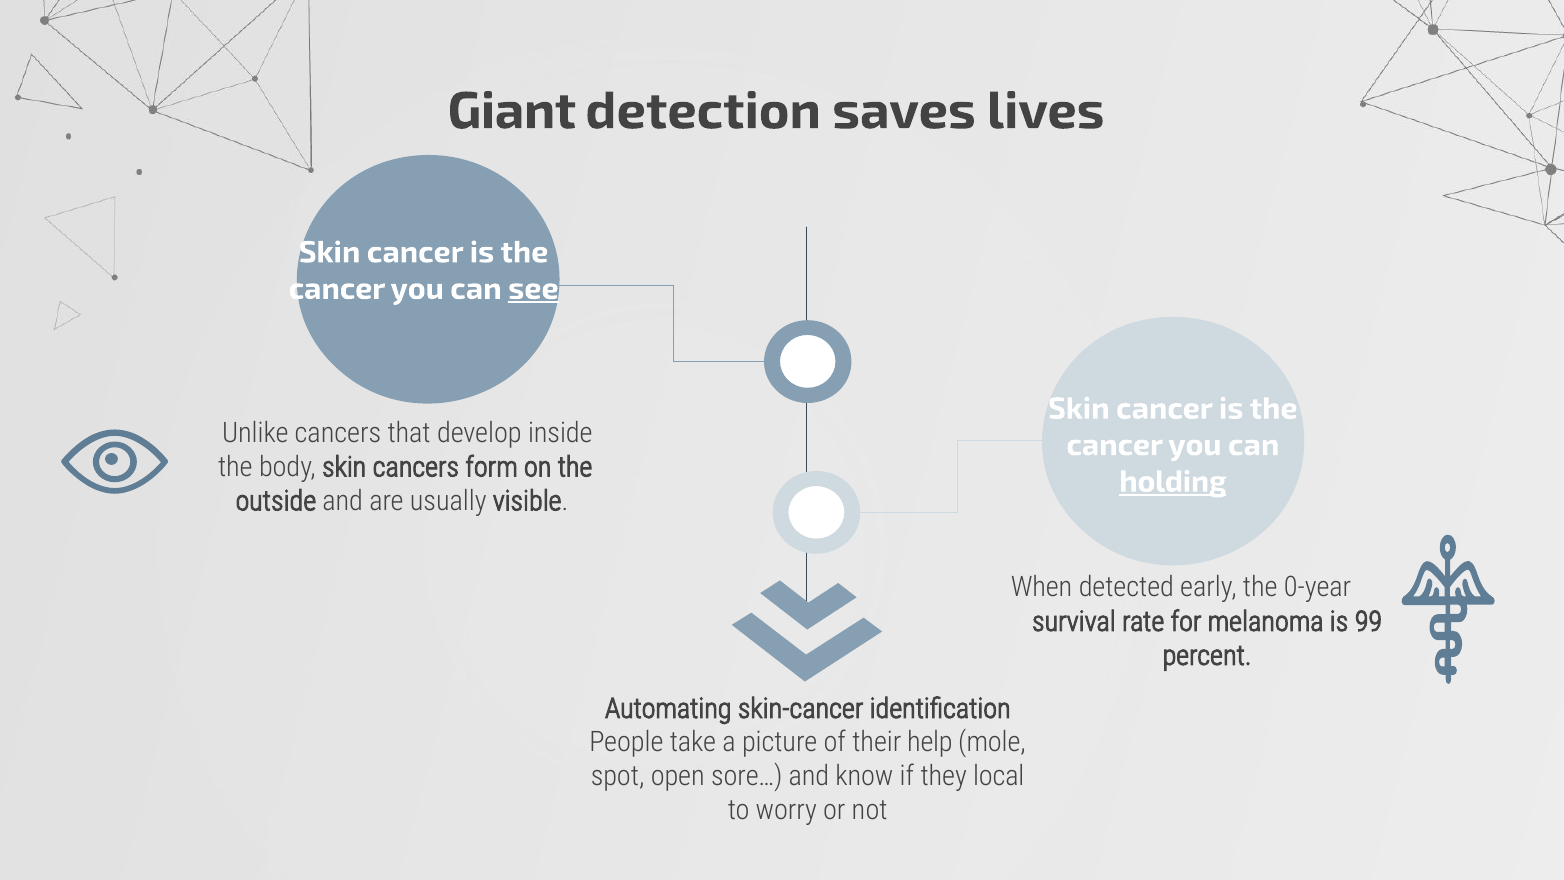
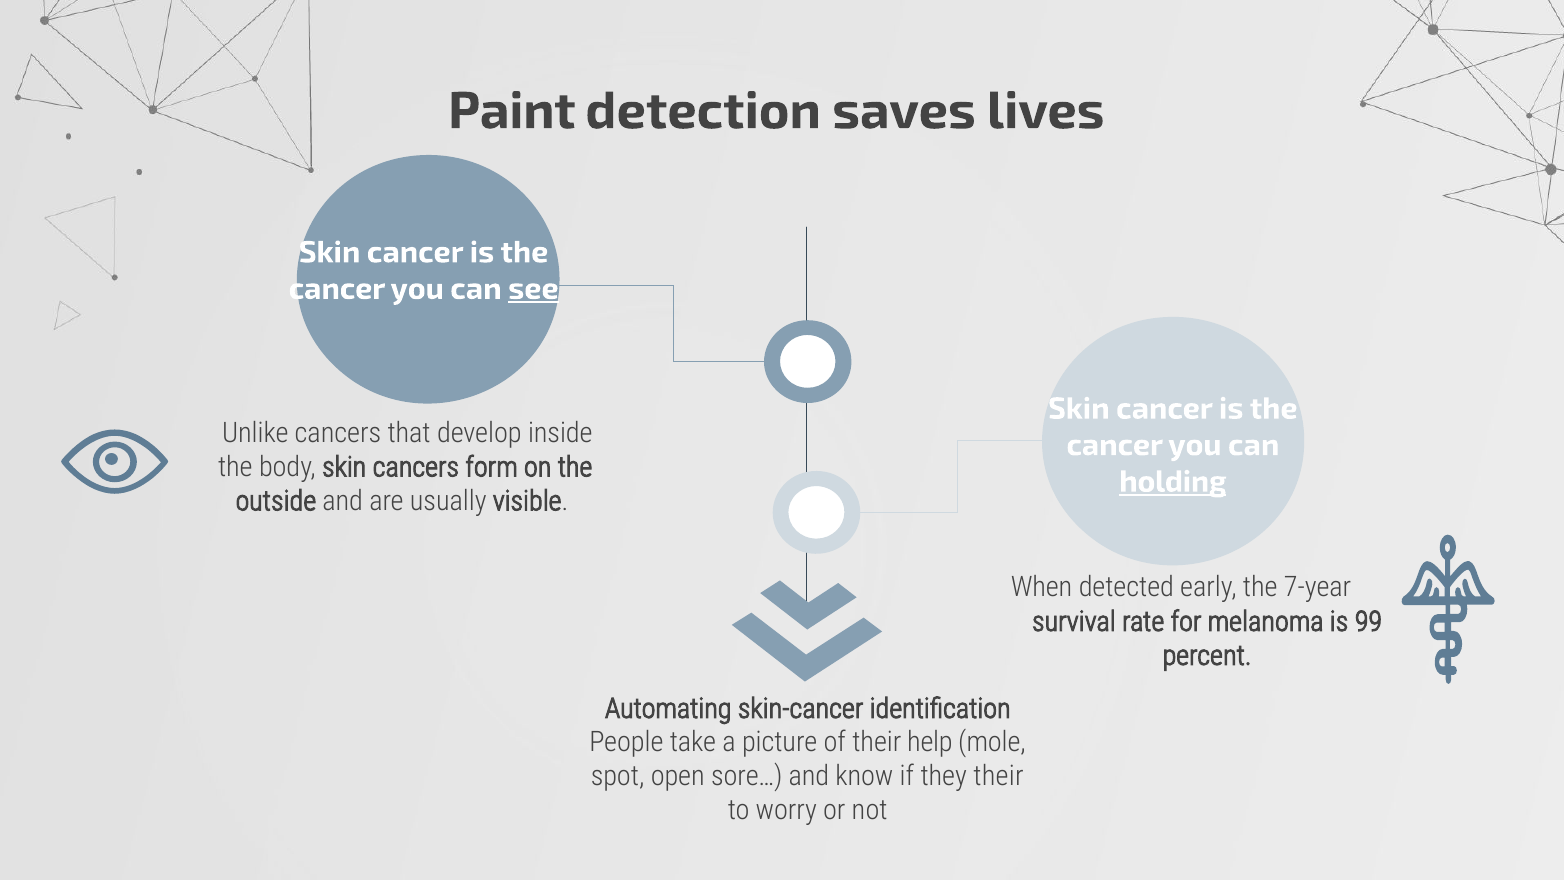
Giant: Giant -> Paint (512, 111)
0-year: 0-year -> 7-year (1318, 588)
they local: local -> their (999, 776)
